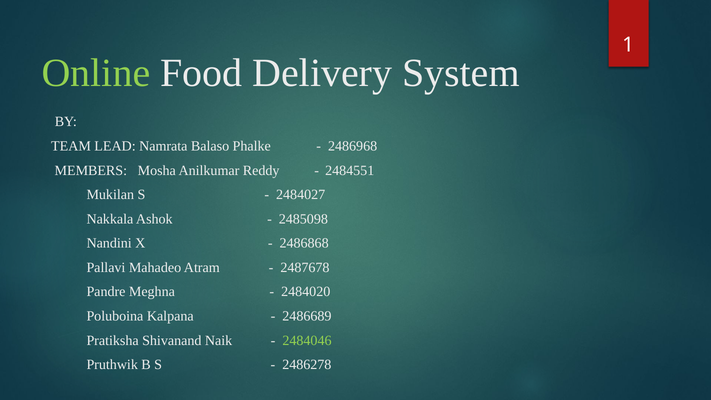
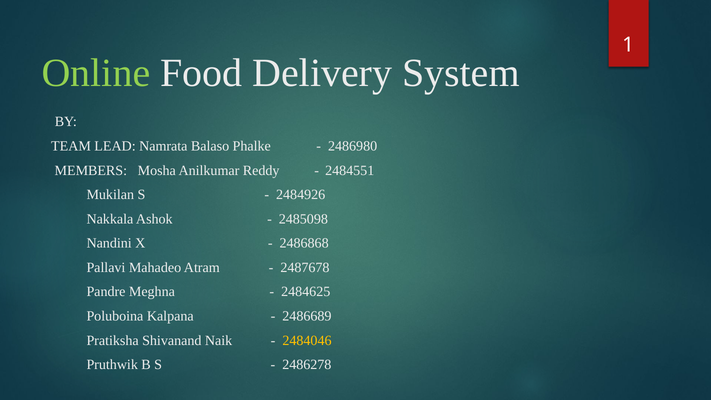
2486968: 2486968 -> 2486980 (353, 146)
2484027: 2484027 -> 2484926 (301, 195)
2484020: 2484020 -> 2484625 (306, 292)
2484046 colour: light green -> yellow (307, 340)
